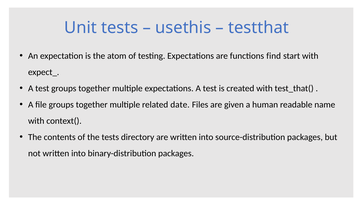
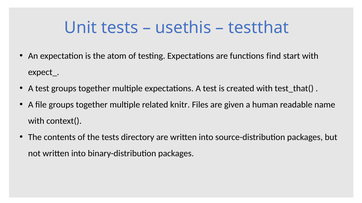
date: date -> knitr (180, 105)
